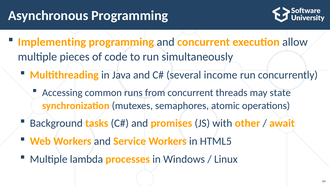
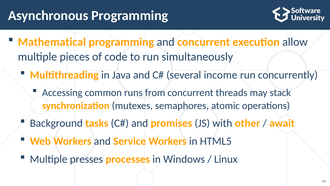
Implementing: Implementing -> Mathematical (52, 42)
state: state -> stack (280, 92)
lambda: lambda -> presses (86, 159)
